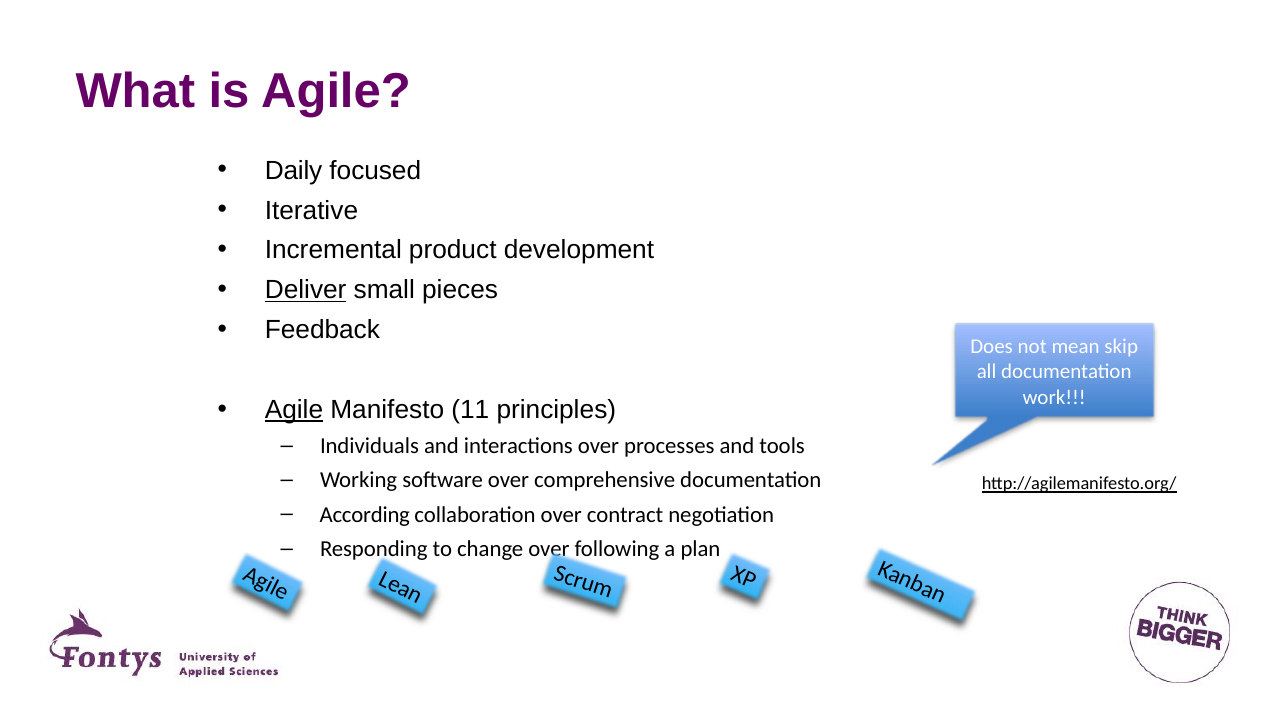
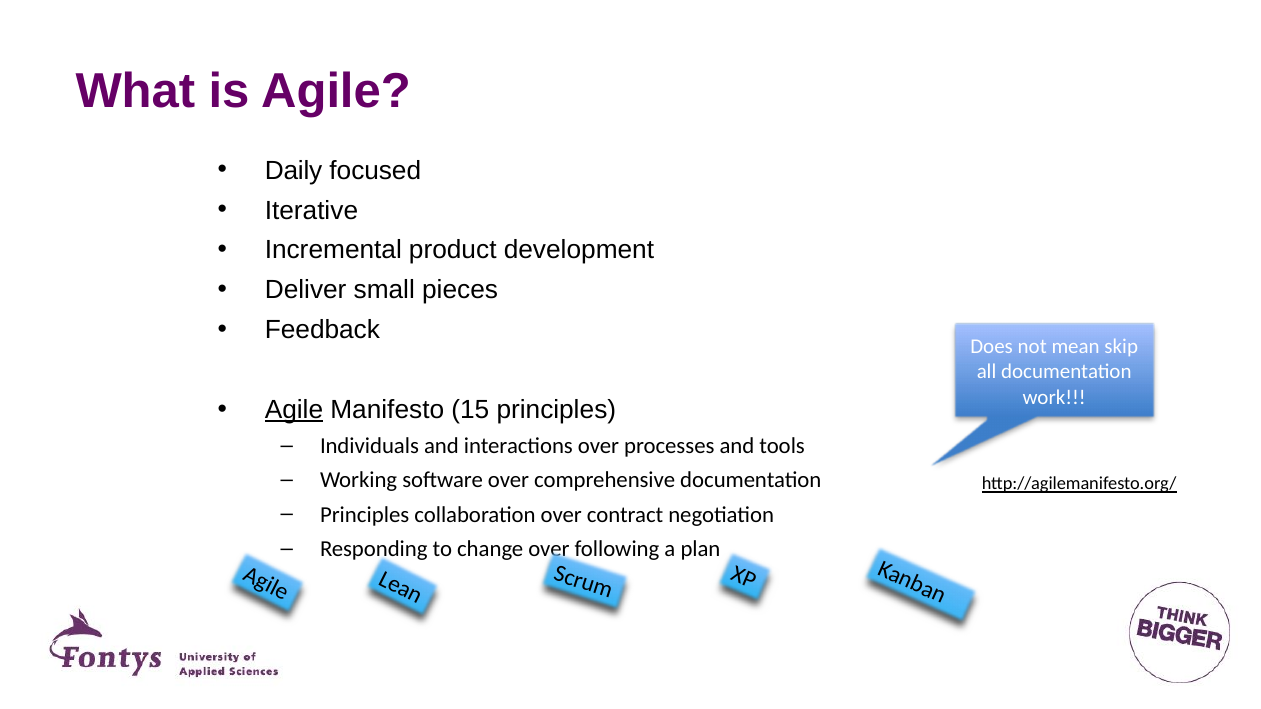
Deliver underline: present -> none (306, 290)
11: 11 -> 15 (470, 410)
According: According -> Principles (365, 515)
